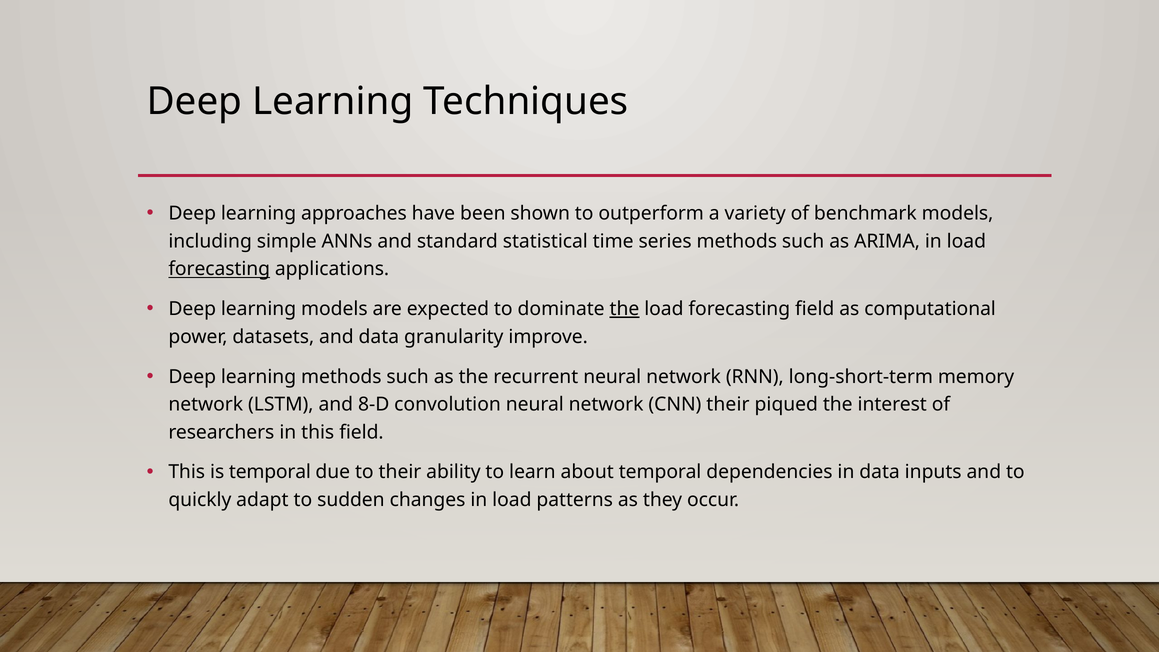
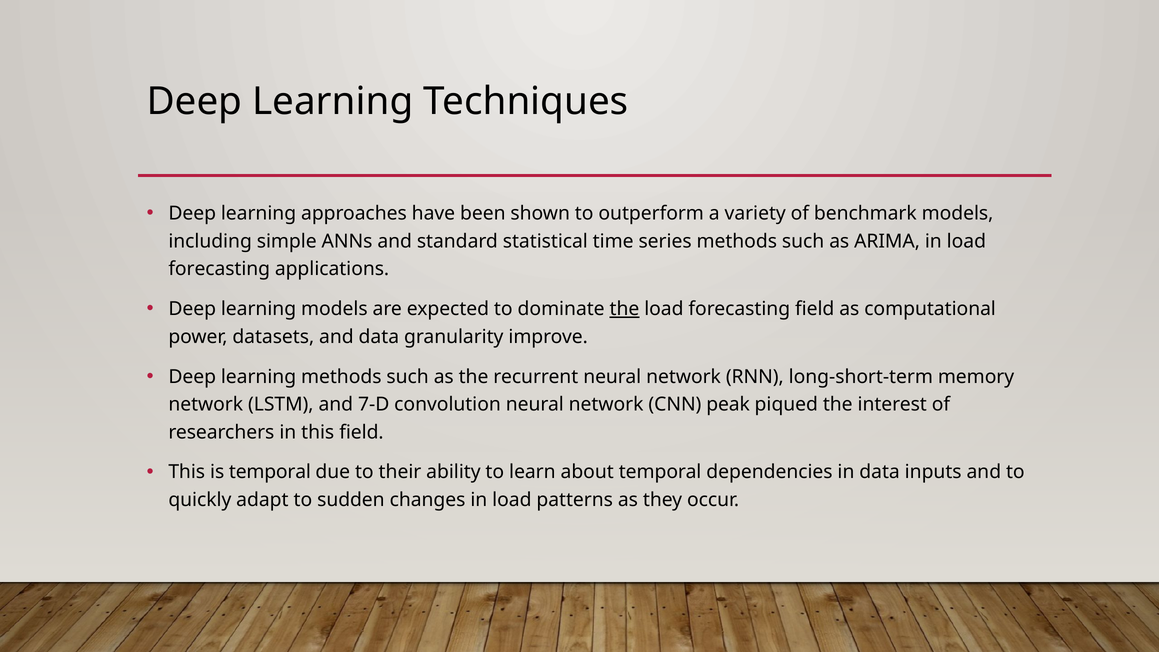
forecasting underline: present -> none (219, 269)
8-D: 8-D -> 7-D (374, 404)
CNN their: their -> peak (728, 404)
